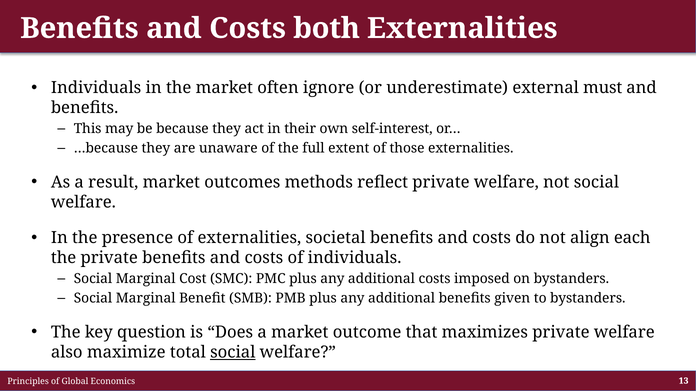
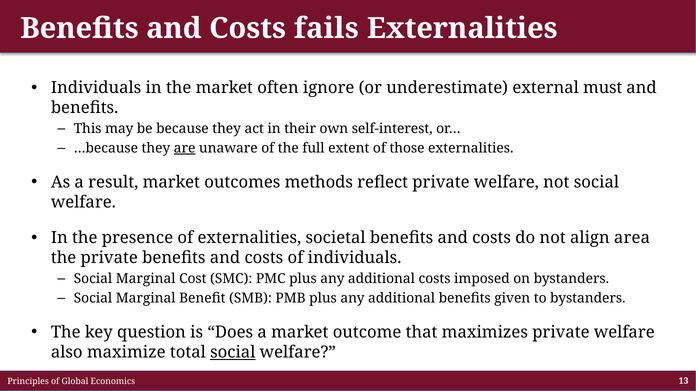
both: both -> fails (326, 28)
are underline: none -> present (185, 148)
each: each -> area (632, 238)
